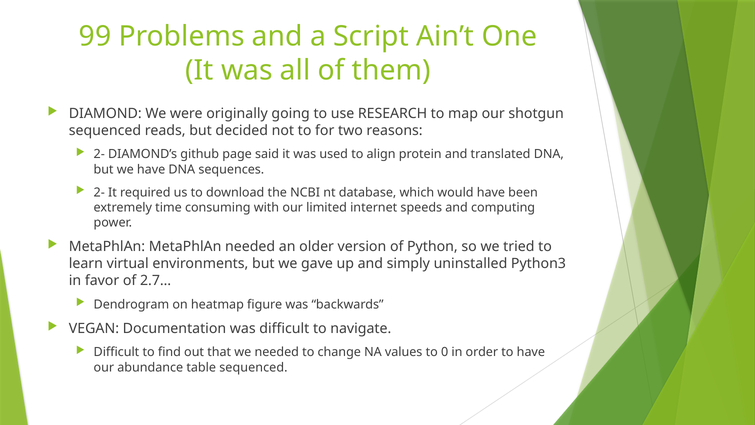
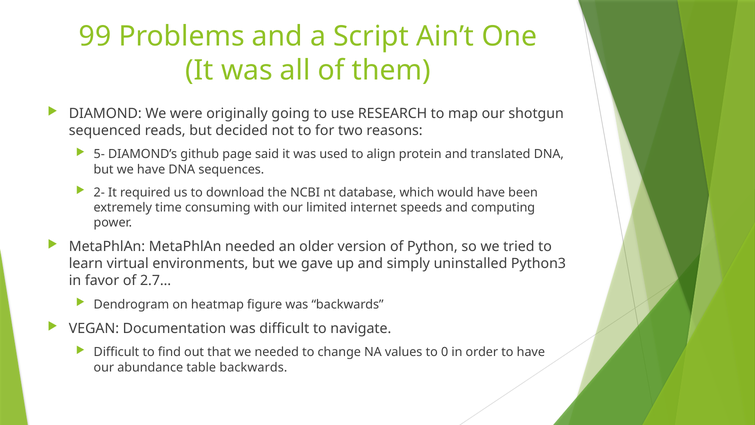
2-: 2- -> 5- (99, 154)
table sequenced: sequenced -> backwards (253, 367)
